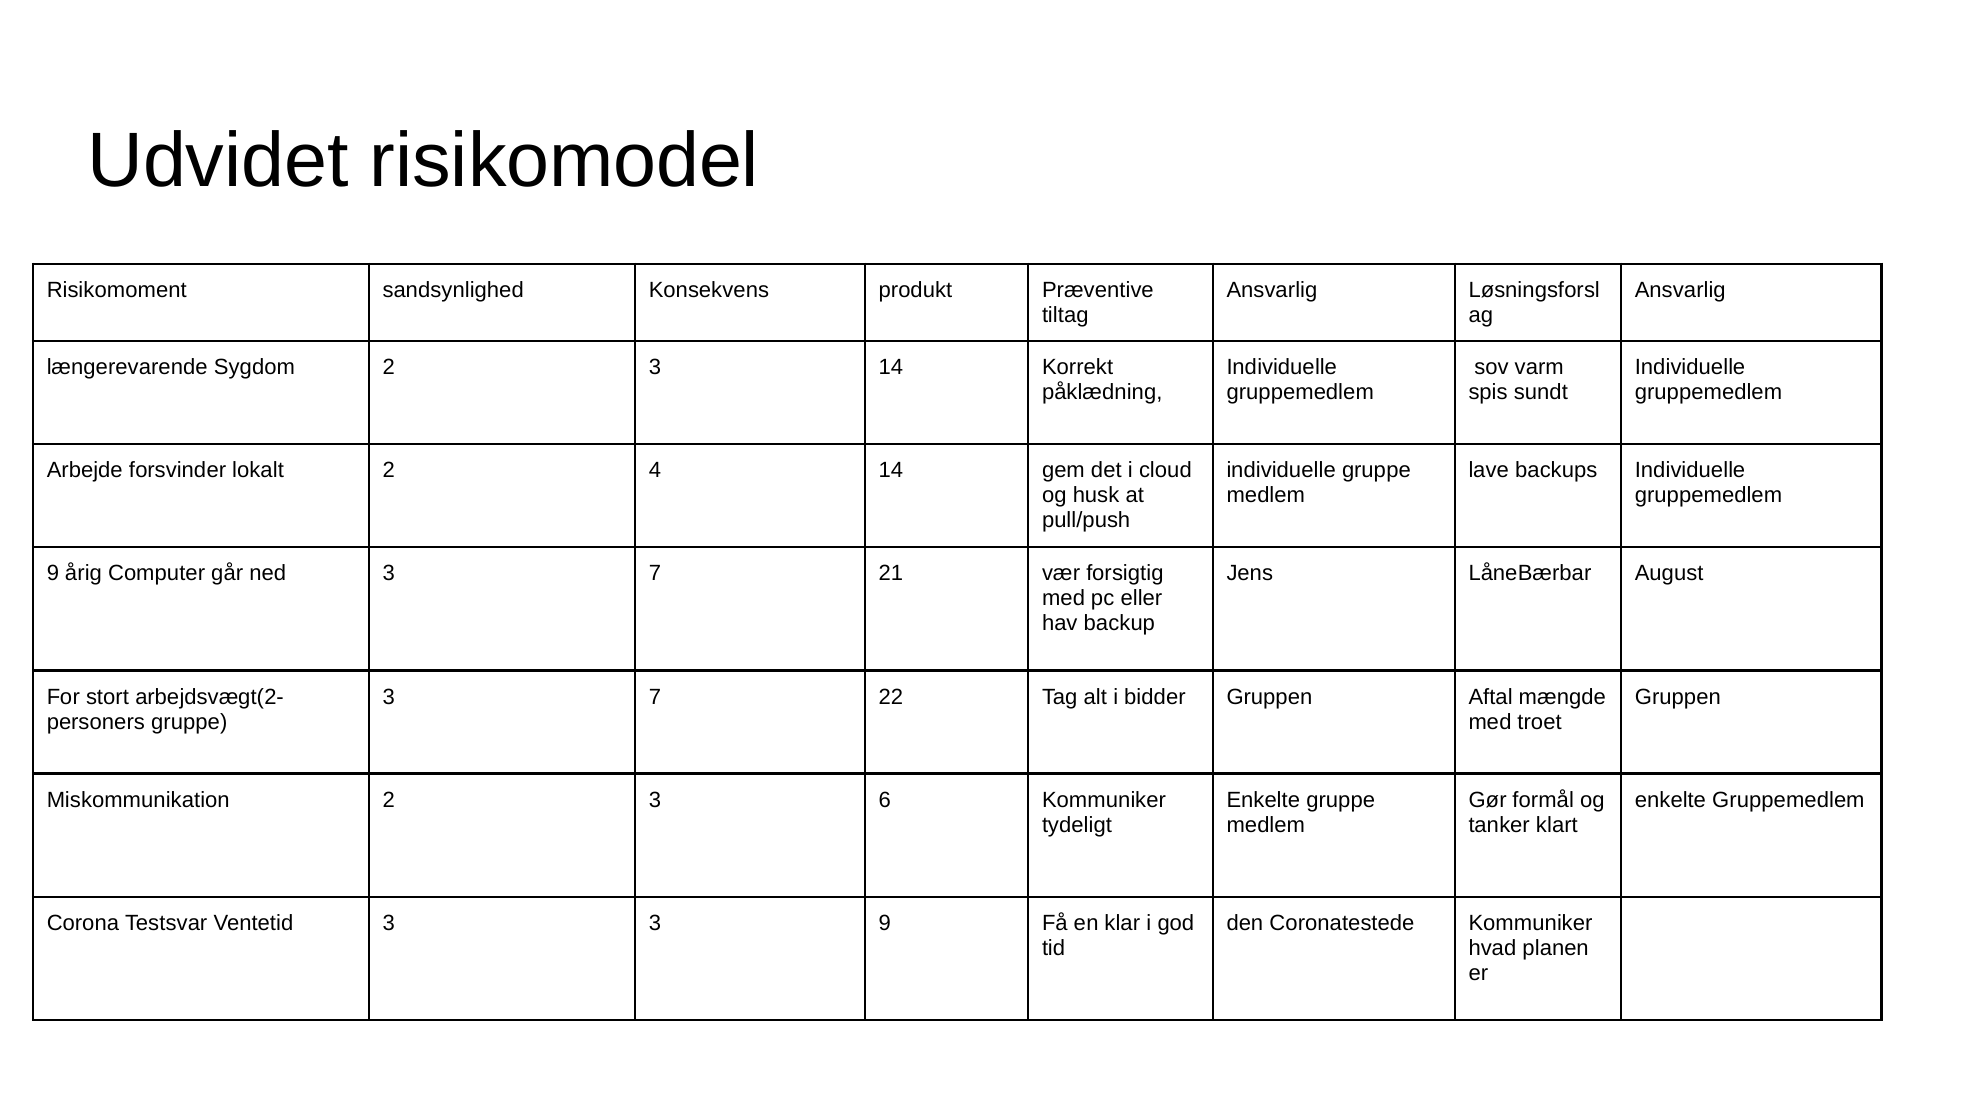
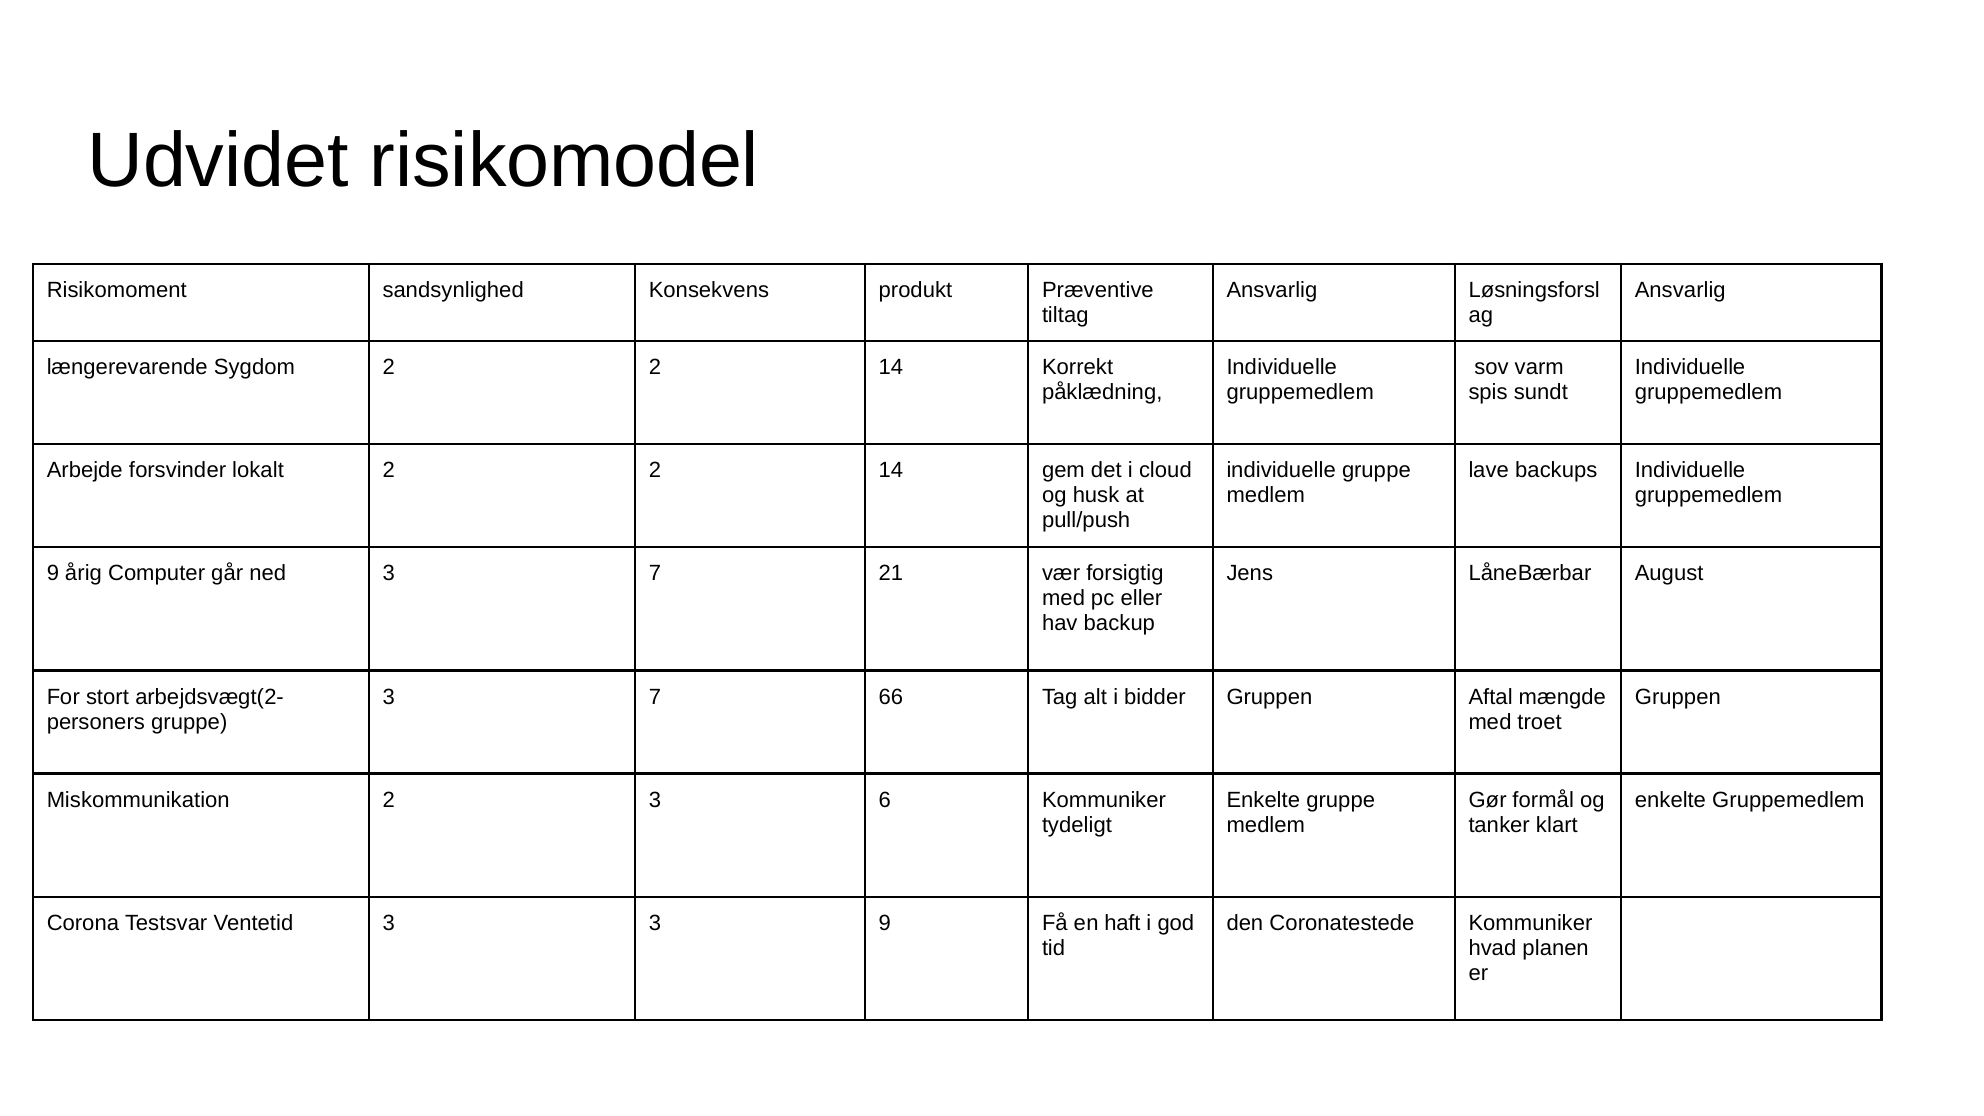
Sygdom 2 3: 3 -> 2 (655, 368)
lokalt 2 4: 4 -> 2 (655, 471)
22: 22 -> 66 (891, 697)
klar: klar -> haft (1122, 923)
